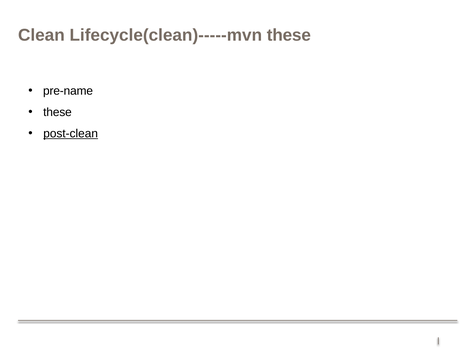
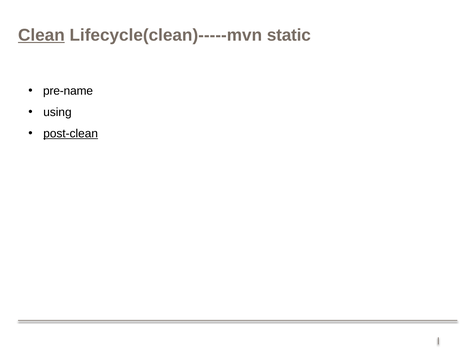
Clean underline: none -> present (41, 35)
Lifecycle(clean)-----mvn these: these -> static (289, 35)
these: these -> using (57, 112)
